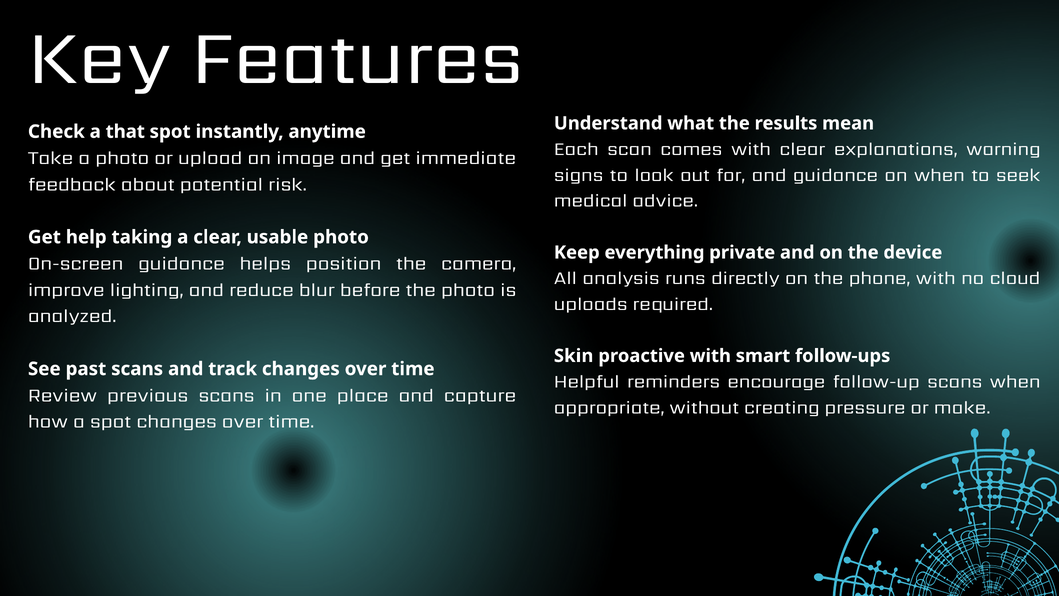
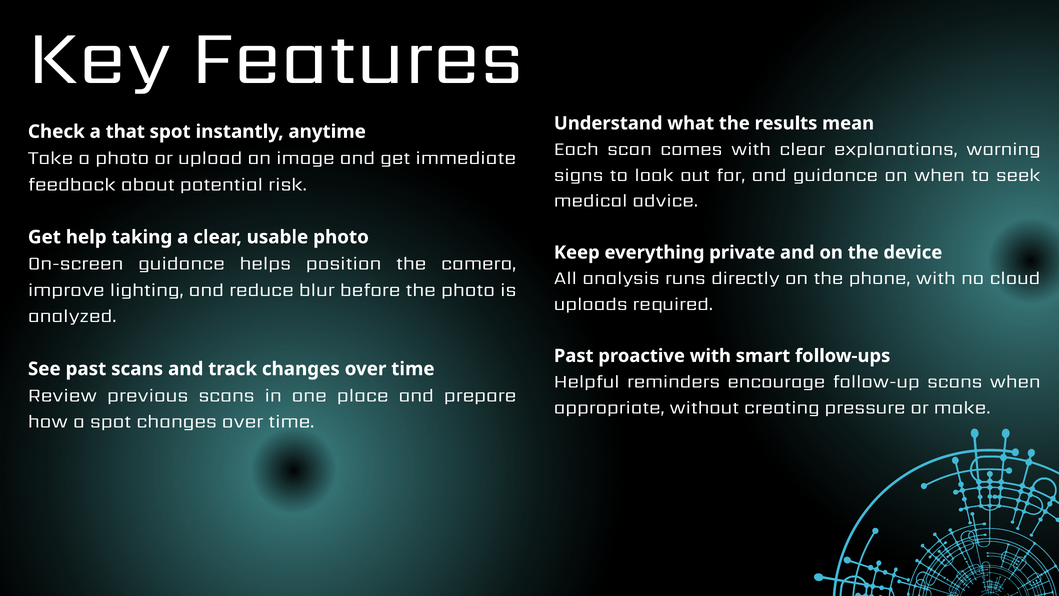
Skin: Skin -> Past (574, 356)
capture: capture -> prepare (480, 395)
